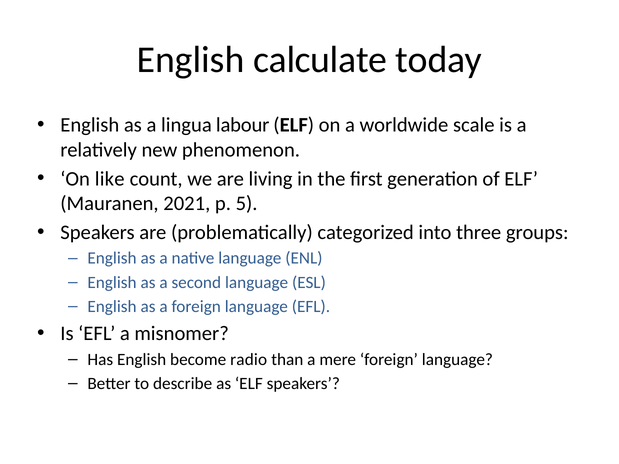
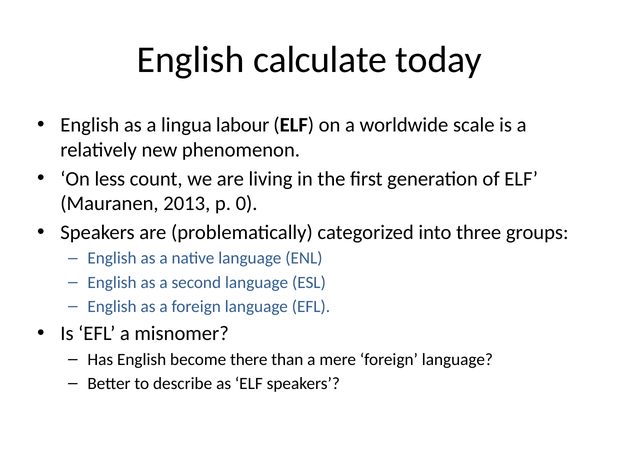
like: like -> less (110, 179)
2021: 2021 -> 2013 (187, 204)
5: 5 -> 0 (247, 204)
radio: radio -> there (249, 360)
